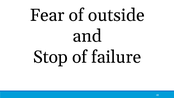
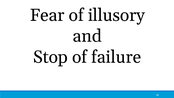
outside: outside -> illusory (116, 15)
